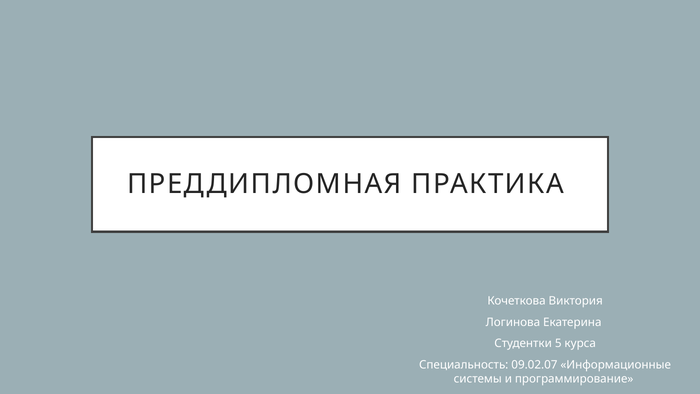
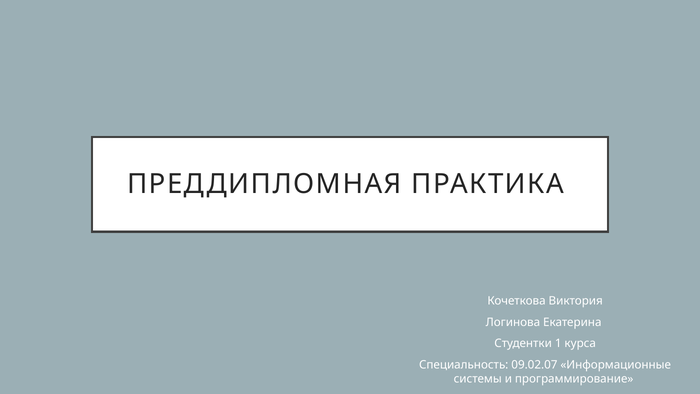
5: 5 -> 1 (558, 343)
